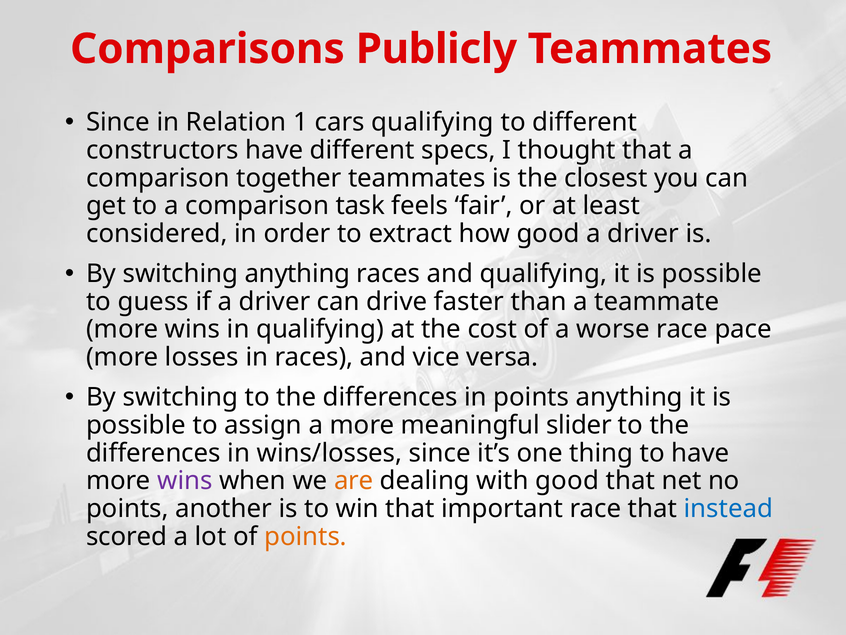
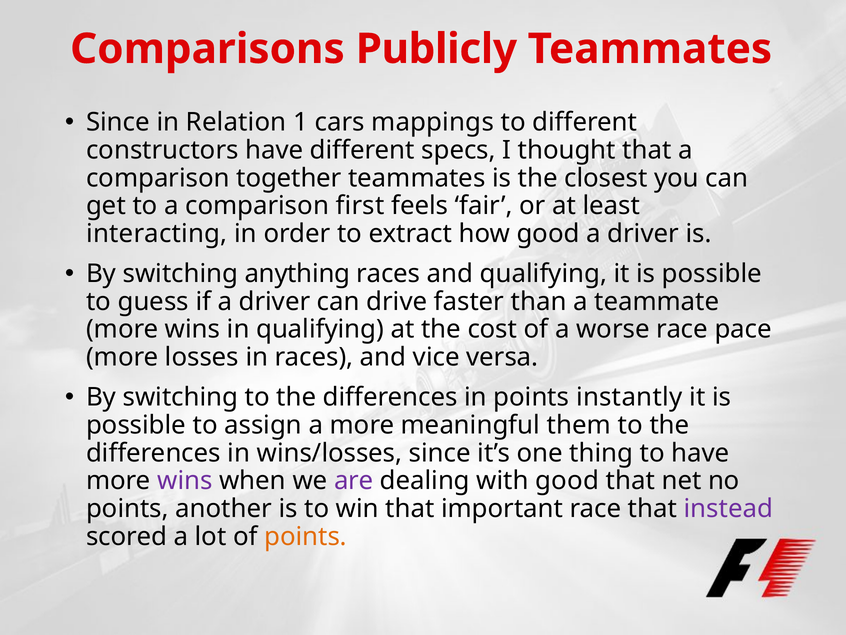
cars qualifying: qualifying -> mappings (433, 122)
task: task -> first (360, 206)
considered: considered -> interacting (157, 234)
points anything: anything -> instantly (629, 397)
slider: slider -> them (579, 425)
are colour: orange -> purple (354, 481)
instead colour: blue -> purple (728, 508)
